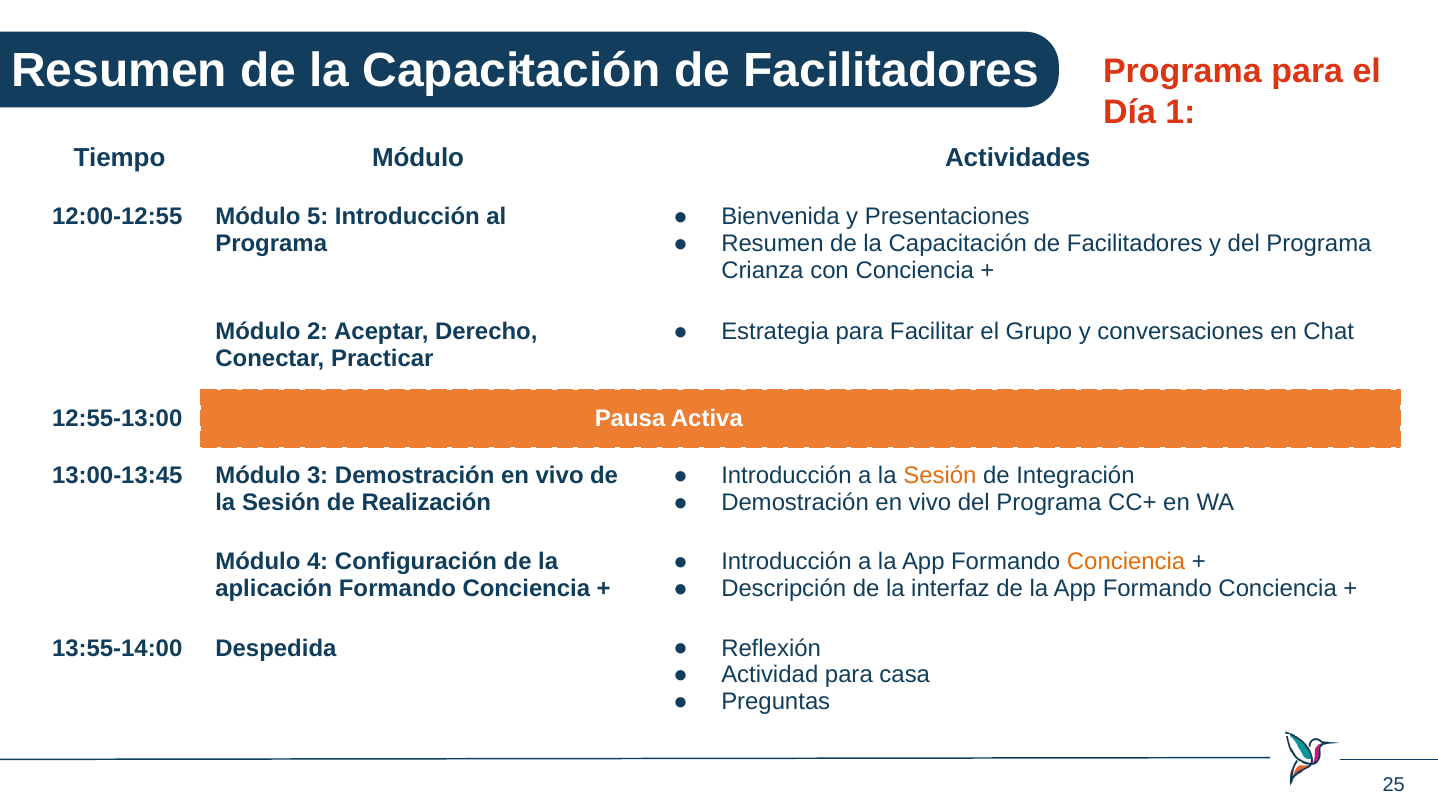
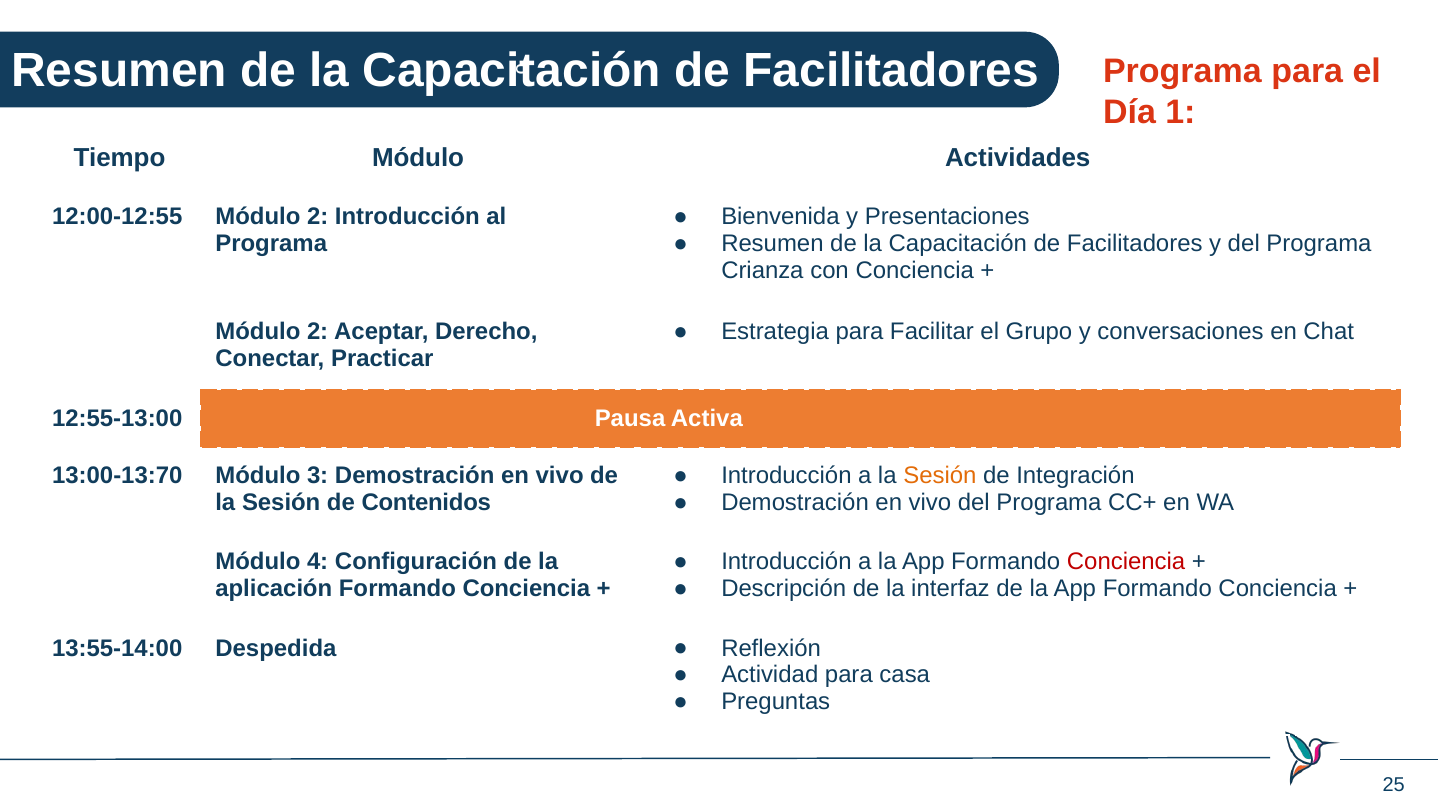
12:00-12:55 Módulo 5: 5 -> 2 (318, 217)
13:00-13:45: 13:00-13:45 -> 13:00-13:70 (117, 476)
Realización: Realización -> Contenidos (426, 502)
Conciencia colour: orange -> red (1126, 562)
